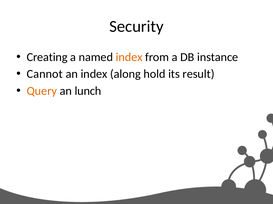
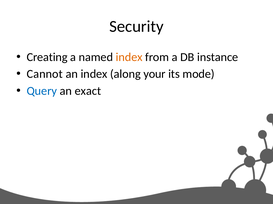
hold: hold -> your (155, 74)
result: result -> mode (199, 74)
Query colour: orange -> blue (42, 91)
lunch: lunch -> exact (88, 91)
